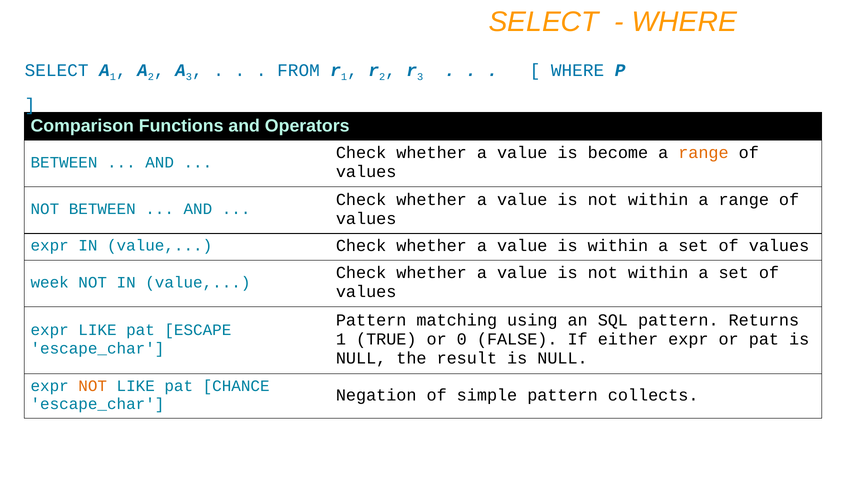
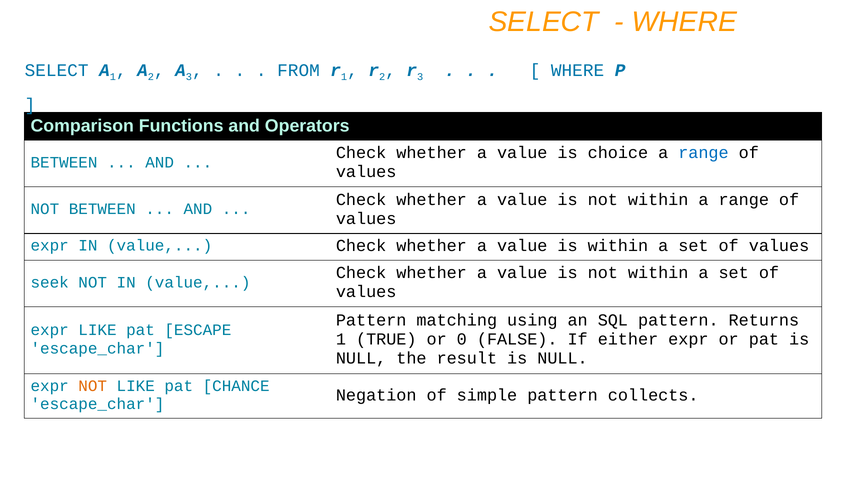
become: become -> choice (618, 153)
range colour: orange -> blue (703, 153)
week: week -> seek (50, 282)
